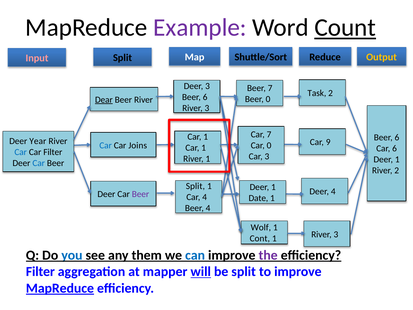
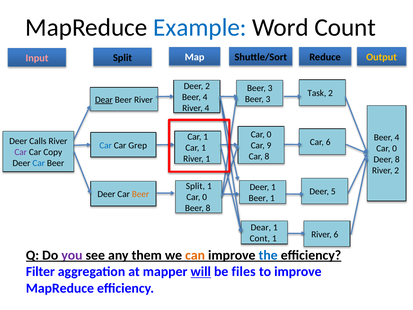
Example colour: purple -> blue (200, 28)
Count underline: present -> none (345, 28)
Deer 3: 3 -> 2 (208, 86)
7: 7 -> 3 (270, 88)
6: 6 -> 4 (205, 97)
0: 0 -> 3 (268, 99)
3: 3 -> 4 (207, 108)
7: 7 -> 0 (269, 134)
6: 6 -> 4 (397, 137)
Year: Year -> Calls (38, 141)
Car 9: 9 -> 6 (328, 142)
Joins: Joins -> Grep (138, 145)
Car 0: 0 -> 9 (269, 145)
6: 6 -> 0 (395, 148)
Car colour: blue -> purple (21, 152)
Car Filter: Filter -> Copy (53, 152)
Car 3: 3 -> 8 (267, 156)
1: 1 -> 8 (397, 159)
Deer 4: 4 -> 5 (333, 191)
Beer colour: purple -> orange (141, 194)
4: 4 -> 0 (205, 197)
Date: Date -> Beer (258, 198)
Beer 4: 4 -> 8 (208, 208)
Wolf: Wolf -> Dear (261, 227)
3: 3 -> 6 (336, 234)
you colour: blue -> purple (72, 255)
can colour: blue -> orange (195, 255)
the colour: purple -> blue (268, 255)
be split: split -> files (244, 272)
MapReduce underline: present -> none (60, 288)
